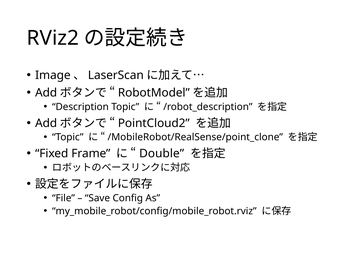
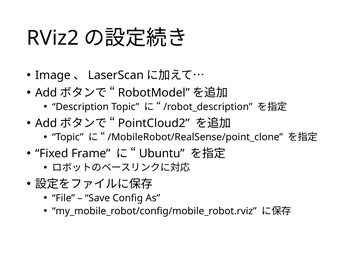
Double: Double -> Ubuntu (162, 154)
